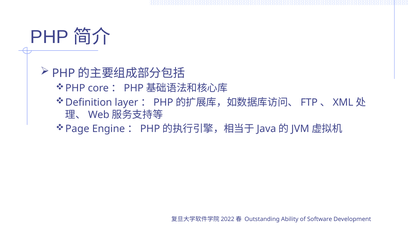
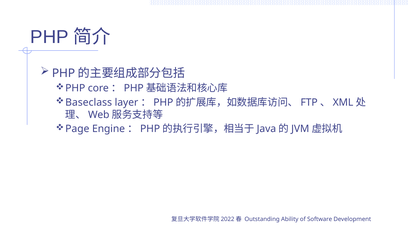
Definition: Definition -> Baseclass (89, 103)
